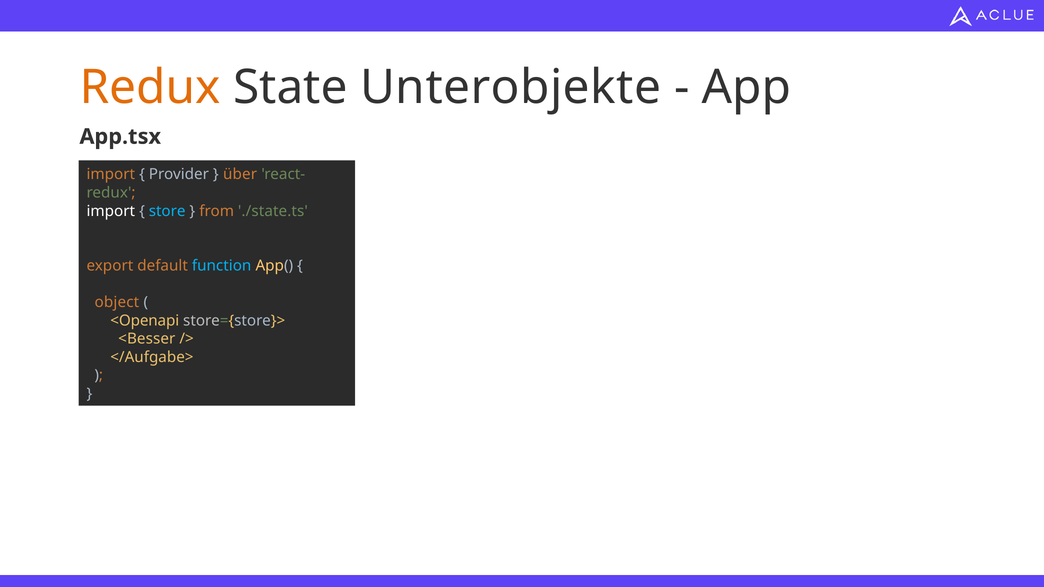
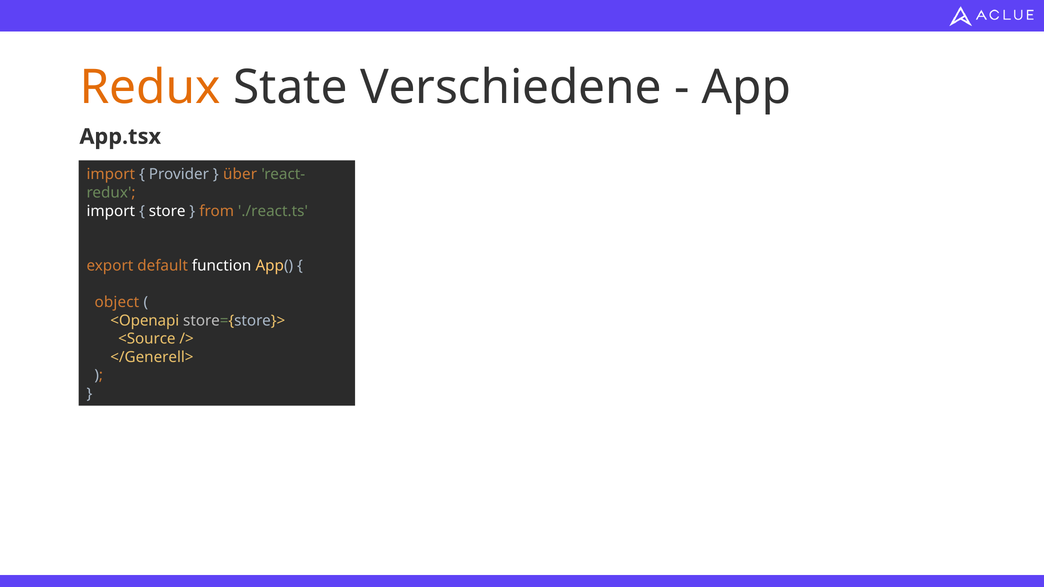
Unterobjekte: Unterobjekte -> Verschiedene (511, 88)
store colour: light blue -> white (167, 211)
./state.ts: ./state.ts -> ./react.ts (273, 211)
function colour: light blue -> white (222, 266)
<Besser: <Besser -> <Source (147, 339)
</Aufgabe>: </Aufgabe> -> </Generell> (152, 357)
